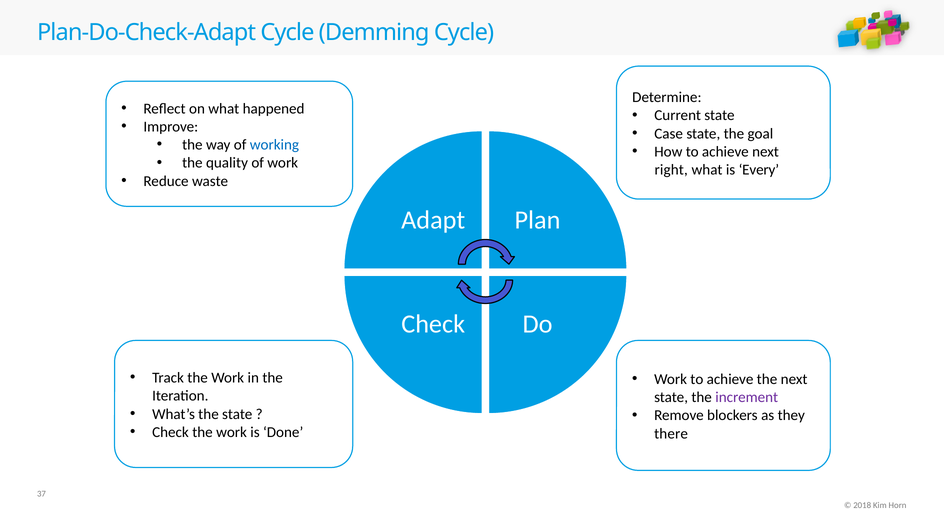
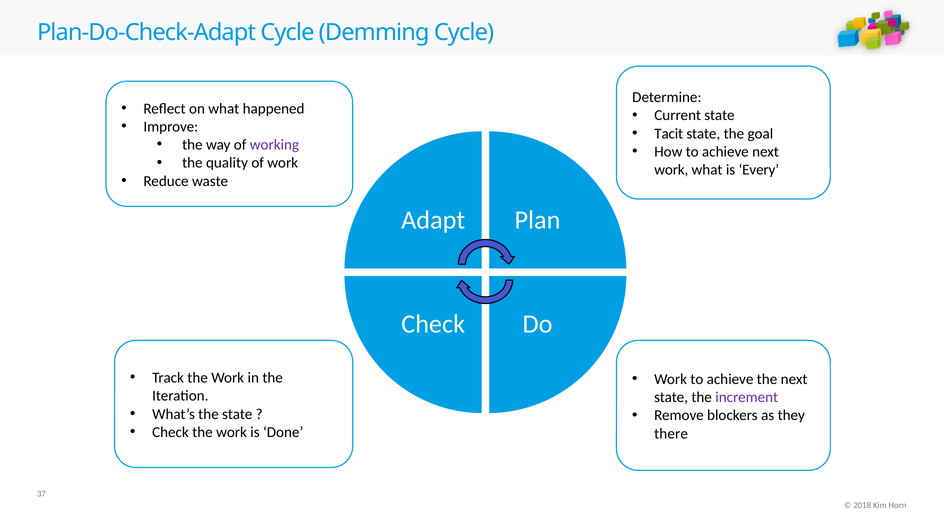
Case: Case -> Tacit (669, 134)
working colour: blue -> purple (274, 145)
right: right -> work (671, 170)
